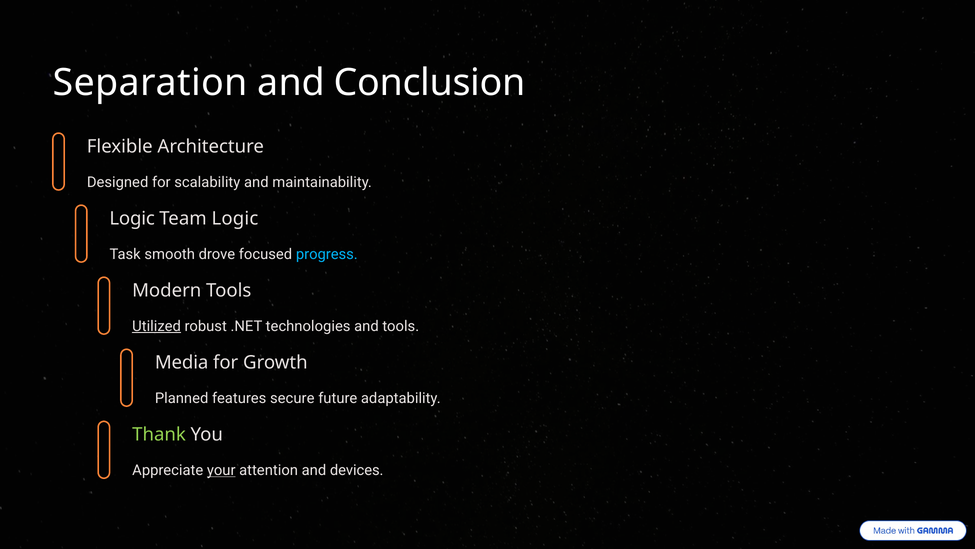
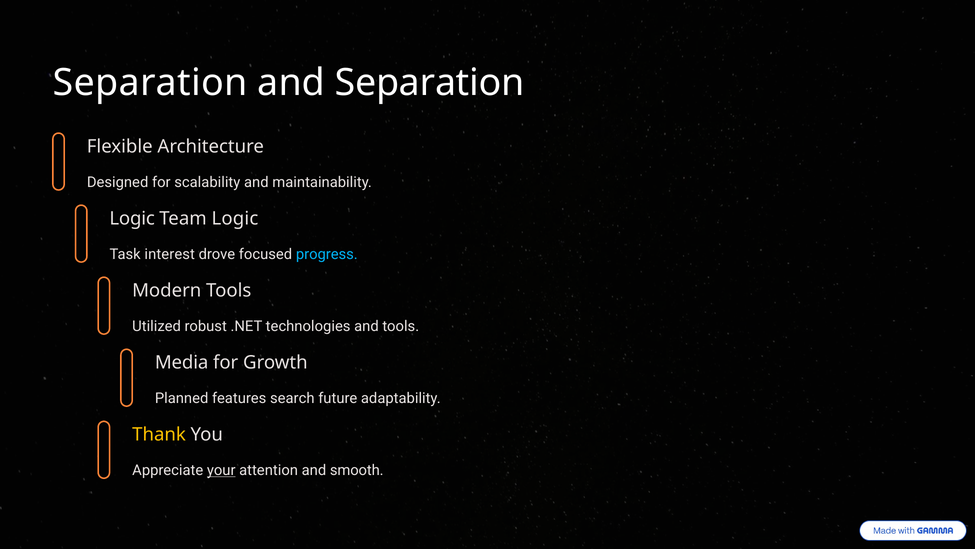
and Conclusion: Conclusion -> Separation (430, 83)
smooth: smooth -> interest (170, 254)
Utilized underline: present -> none (157, 326)
secure: secure -> search (292, 398)
Thank colour: light green -> yellow (159, 434)
devices: devices -> smooth (357, 470)
